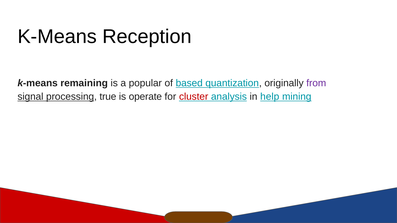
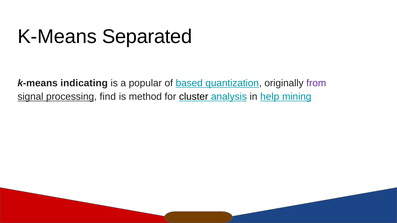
Reception: Reception -> Separated (147, 37)
remaining: remaining -> indicating (84, 83)
true: true -> find (108, 97)
operate: operate -> method (145, 97)
cluster colour: red -> black (194, 97)
